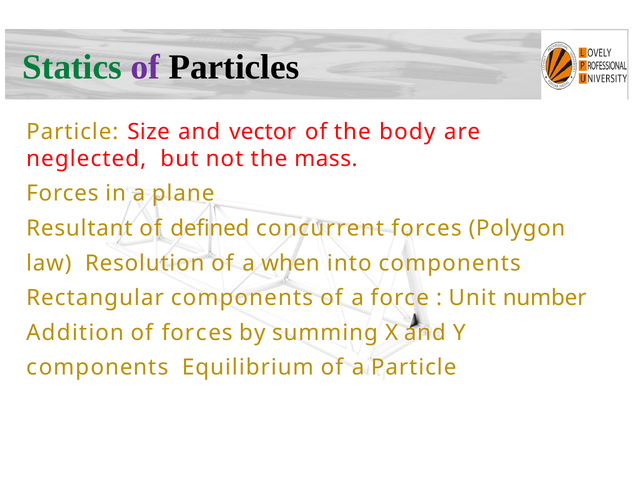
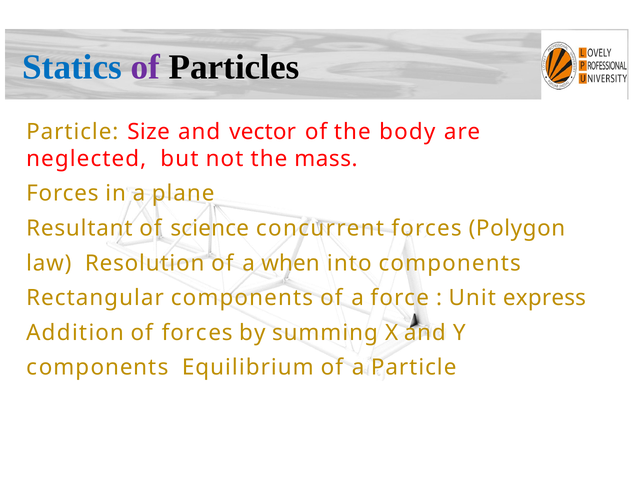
Statics colour: green -> blue (72, 67)
defined: defined -> science (210, 228)
number: number -> express (544, 298)
